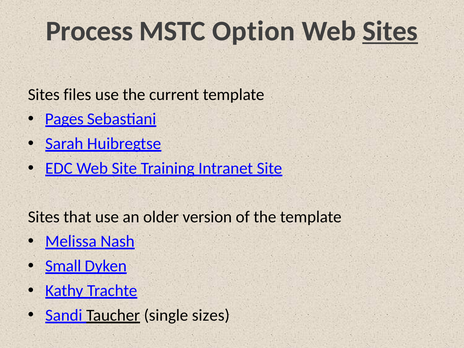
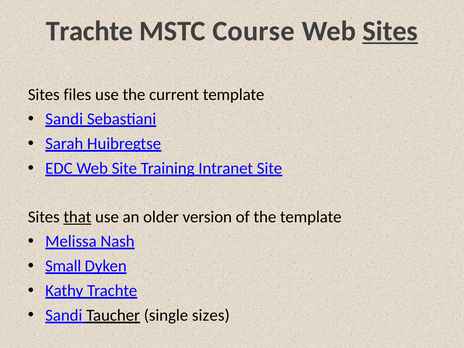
Process: Process -> Trachte (90, 31)
Option: Option -> Course (254, 31)
Pages: Pages -> Sandi (64, 119)
that underline: none -> present (77, 217)
